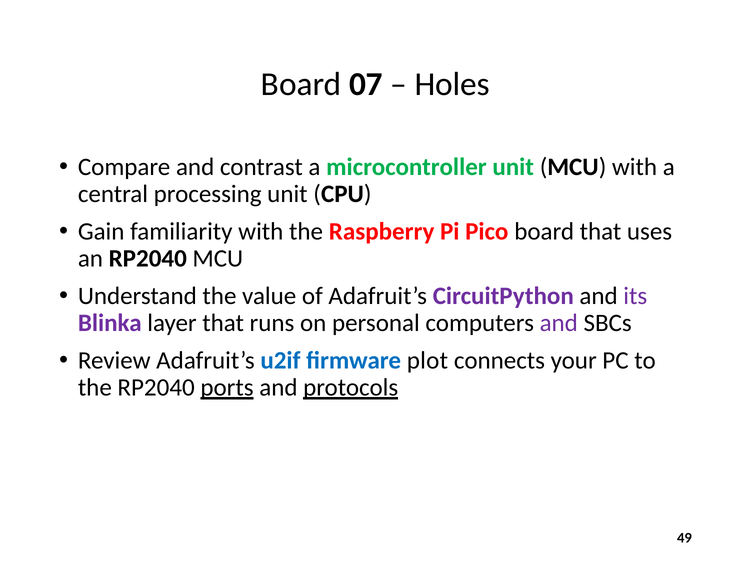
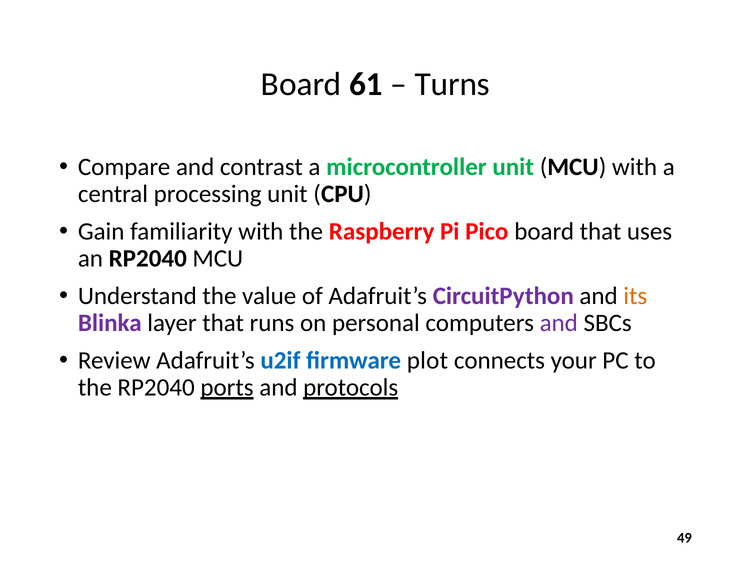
07: 07 -> 61 (366, 84)
Holes: Holes -> Turns (452, 84)
its colour: purple -> orange (635, 296)
